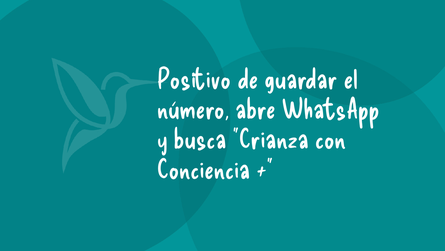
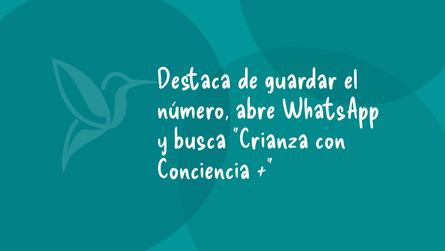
Positivo: Positivo -> Destaca (194, 79)
